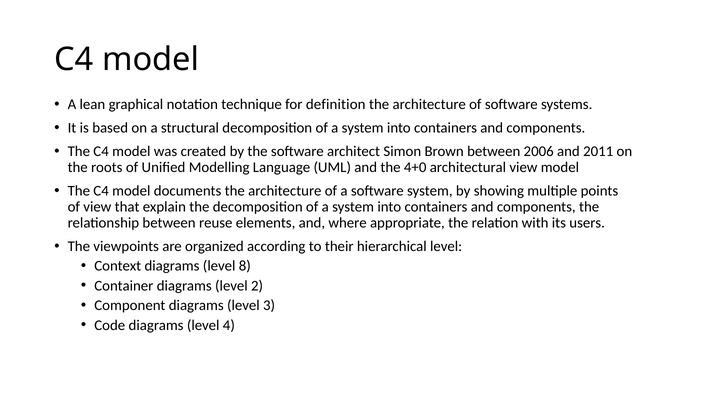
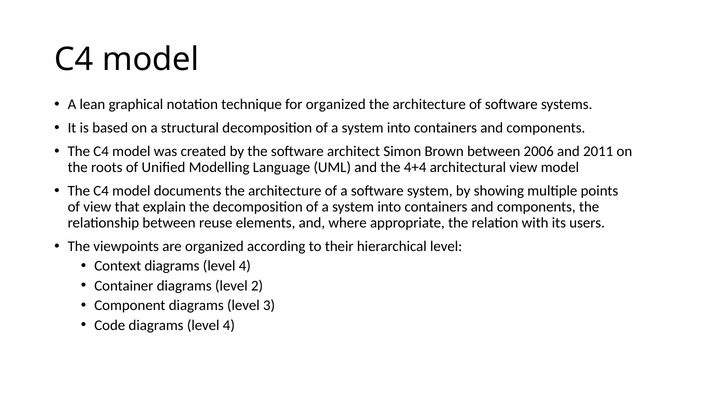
for definition: definition -> organized (336, 105)
4+0: 4+0 -> 4+4 (415, 168)
Context diagrams level 8: 8 -> 4 (245, 266)
